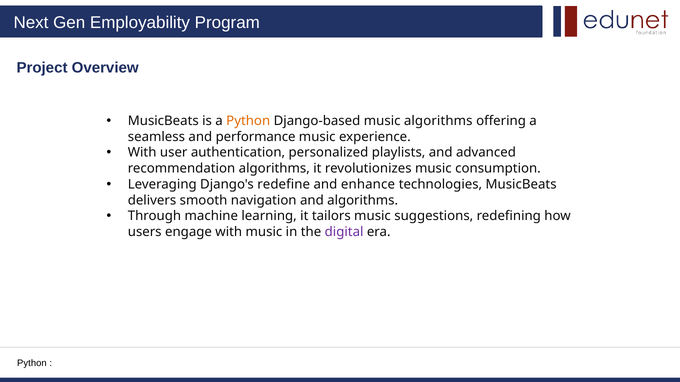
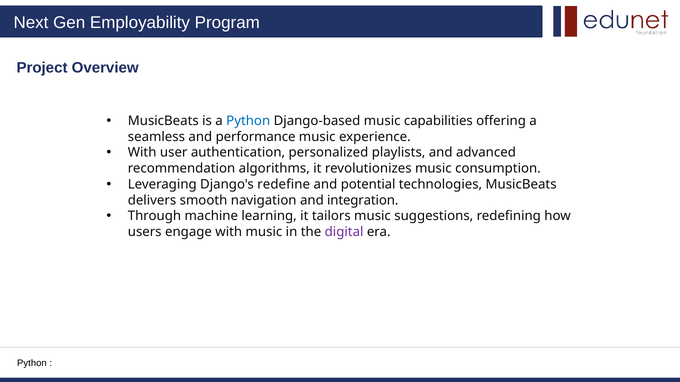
Python colour: orange -> blue (248, 121)
music algorithms: algorithms -> capabilities (438, 121)
enhance: enhance -> potential (368, 185)
and algorithms: algorithms -> integration (363, 200)
